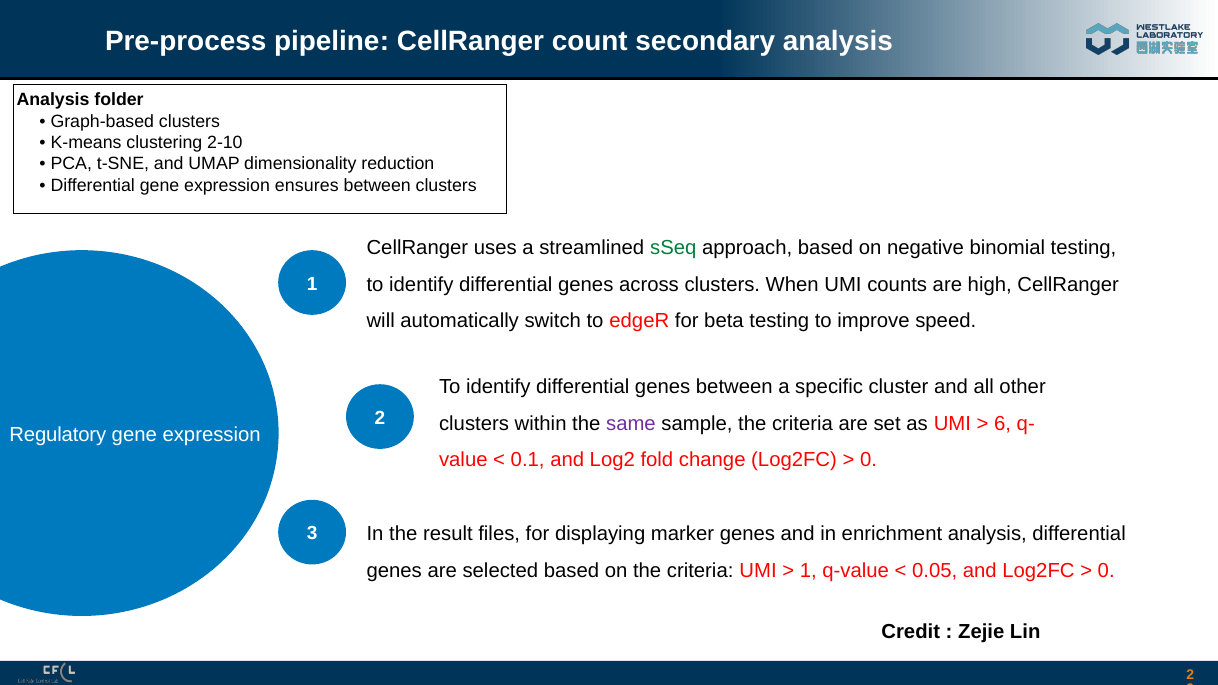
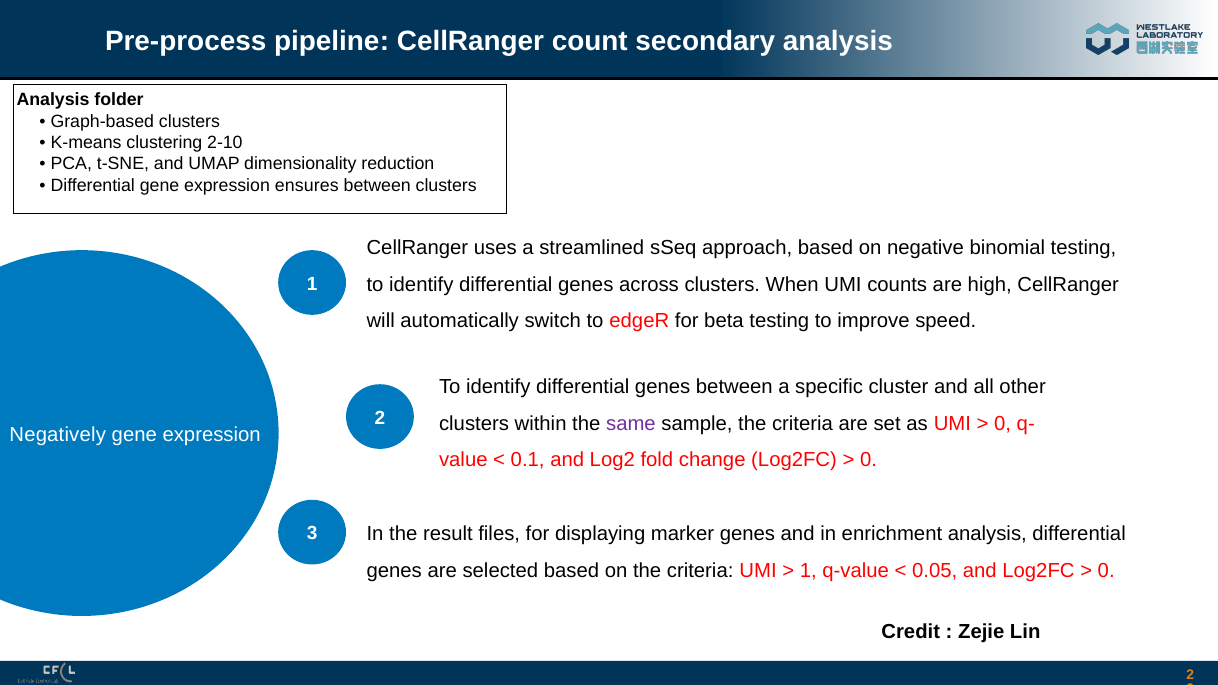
sSeq colour: green -> black (673, 248)
6: 6 -> 0 (1003, 424)
Regulatory: Regulatory -> Negatively (58, 434)
